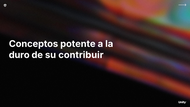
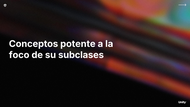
duro: duro -> foco (19, 55)
contribuir: contribuir -> subclases (81, 55)
